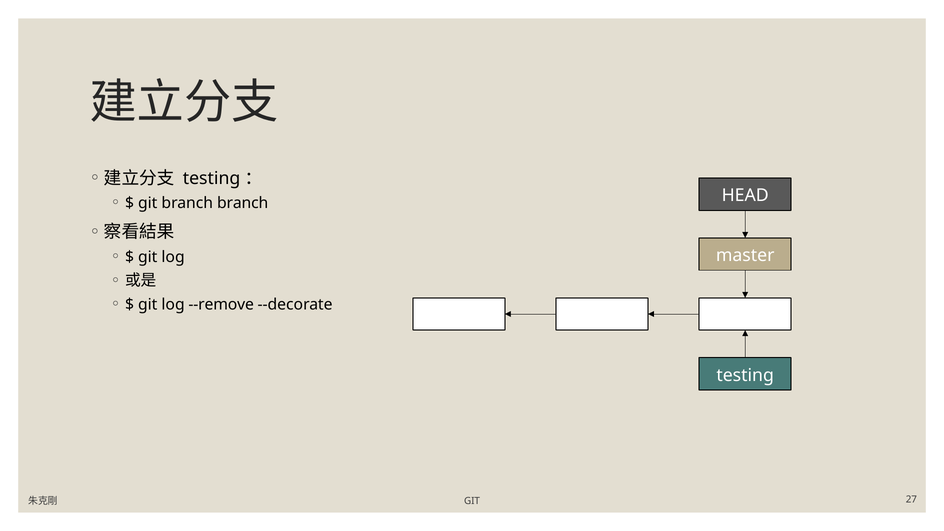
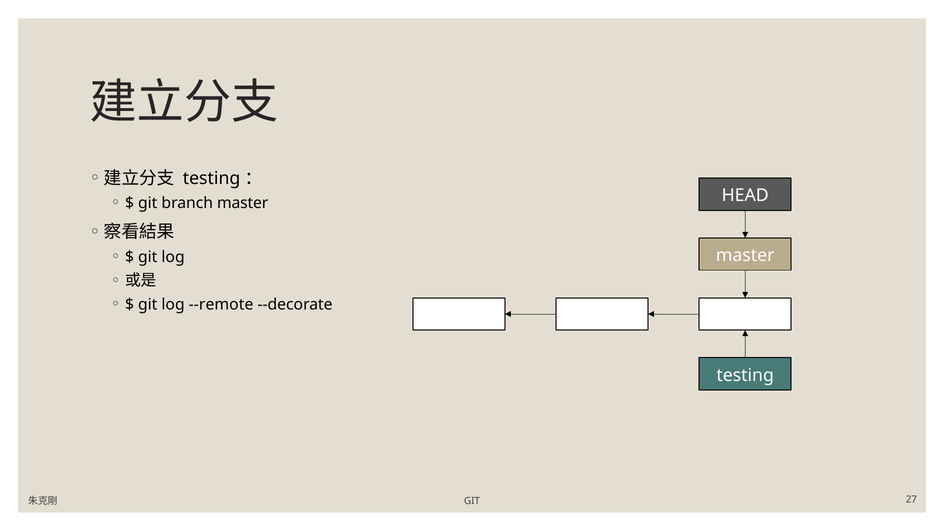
branch branch: branch -> master (243, 203)
--remove: --remove -> --remote (221, 304)
